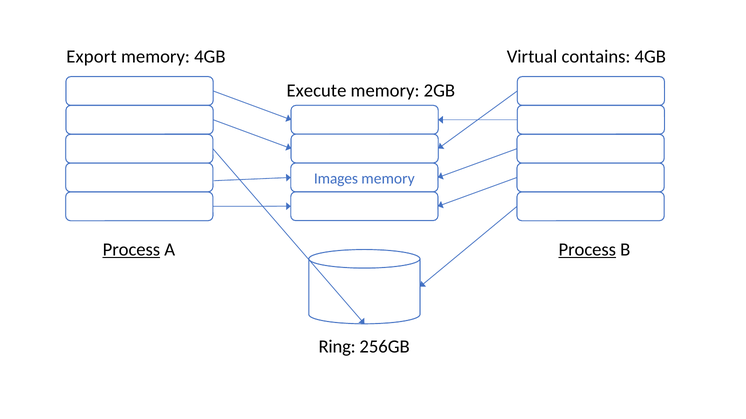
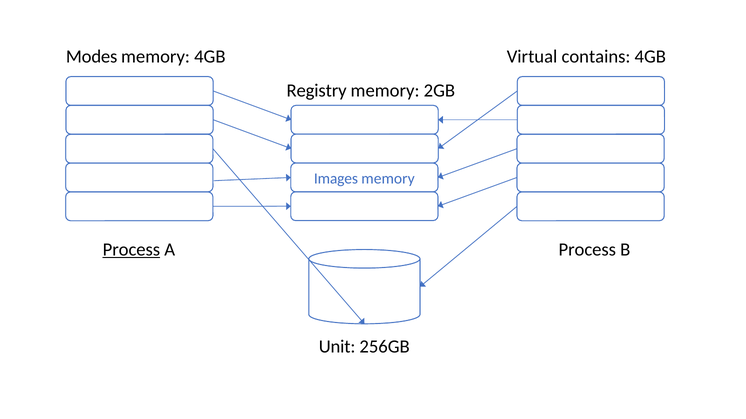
Export: Export -> Modes (92, 57)
Execute: Execute -> Registry (317, 91)
Process underline: present -> none (587, 250)
Ring: Ring -> Unit (337, 347)
